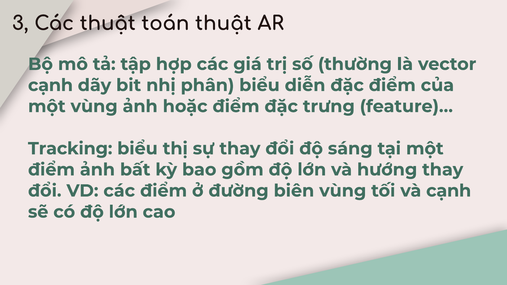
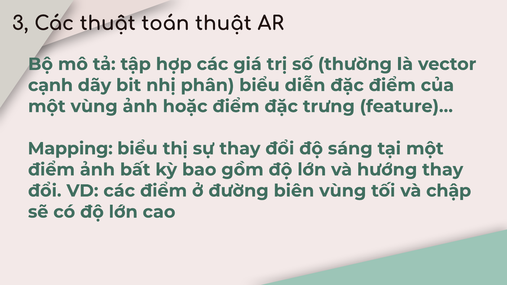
Tracking: Tracking -> Mapping (70, 149)
và cạnh: cạnh -> chập (449, 191)
